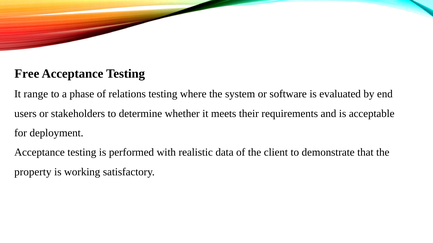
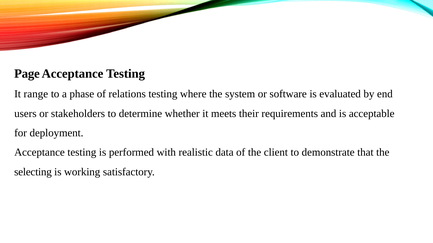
Free: Free -> Page (27, 74)
property: property -> selecting (33, 172)
